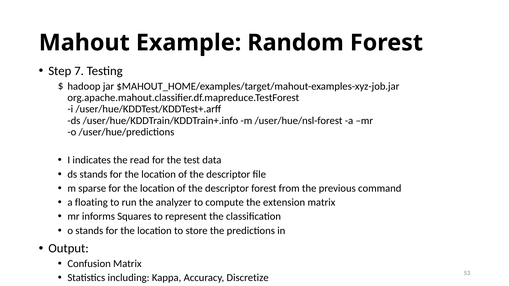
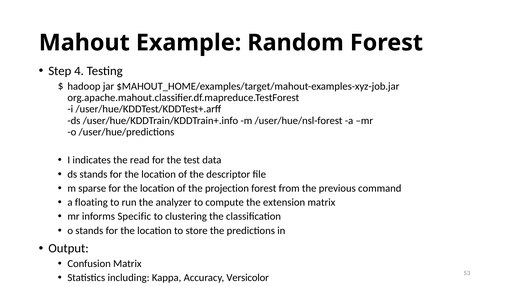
7: 7 -> 4 (79, 71)
descriptor: descriptor -> projection (227, 189)
Squares: Squares -> Specific (134, 217)
represent: represent -> clustering (186, 217)
Discretize: Discretize -> Versicolor (248, 278)
